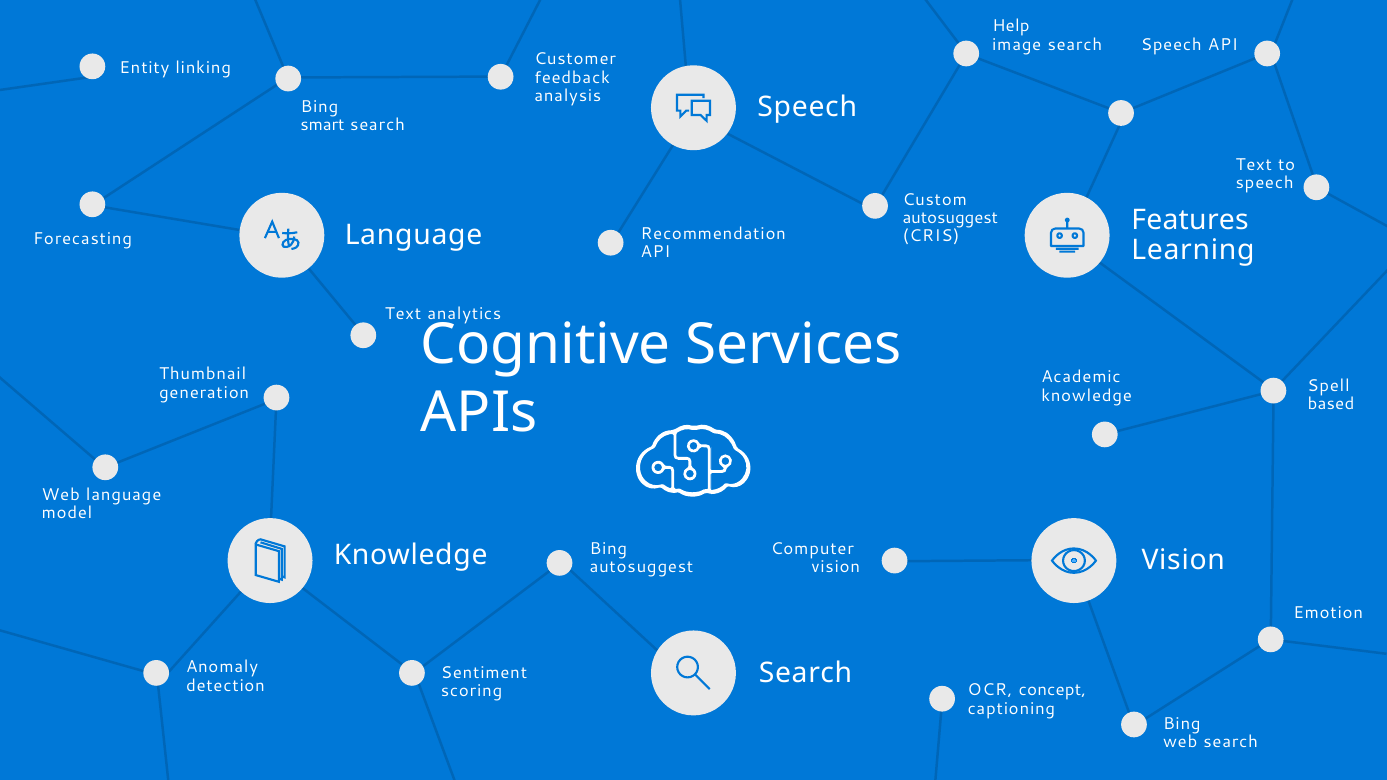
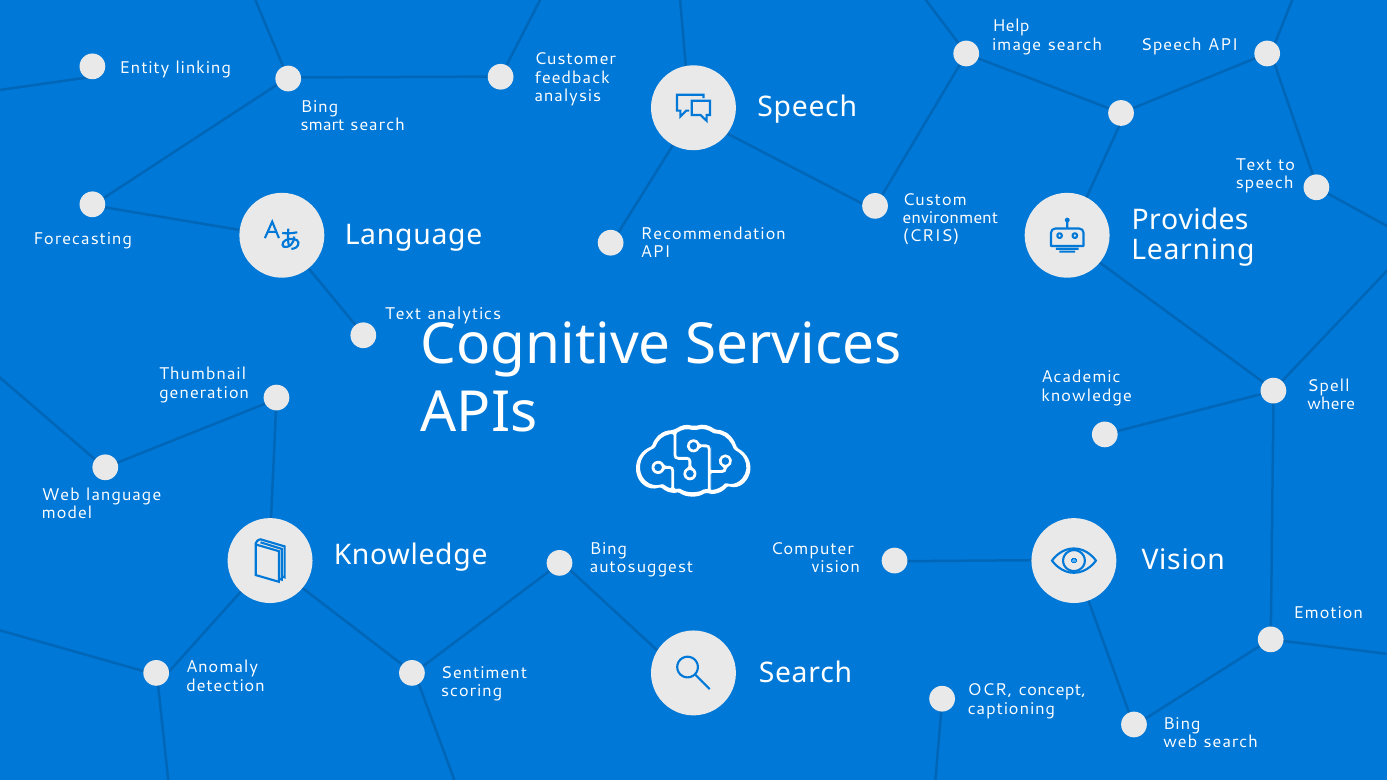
autosuggest: autosuggest -> environment (950, 218)
Features: Features -> Provides (1190, 220)
based: based -> where (1331, 404)
